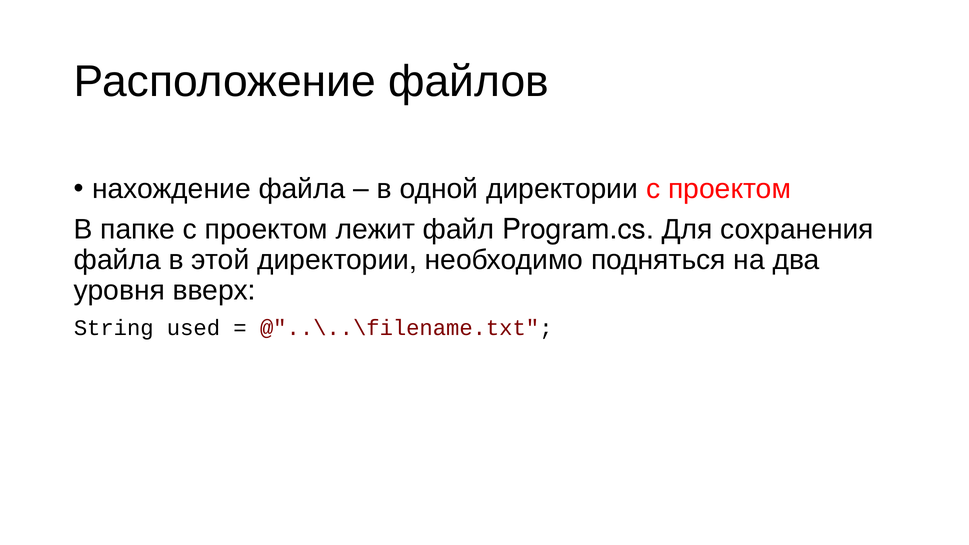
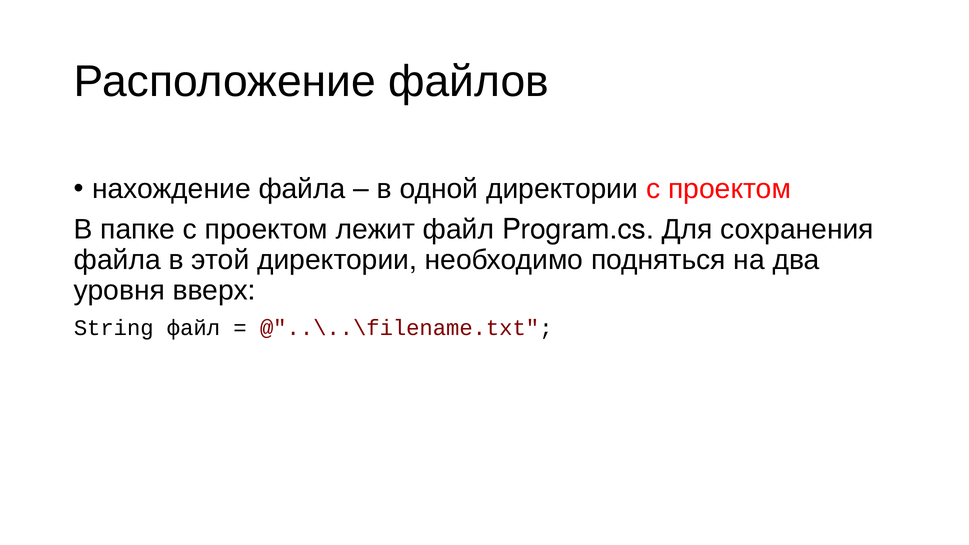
String used: used -> файл (193, 328)
